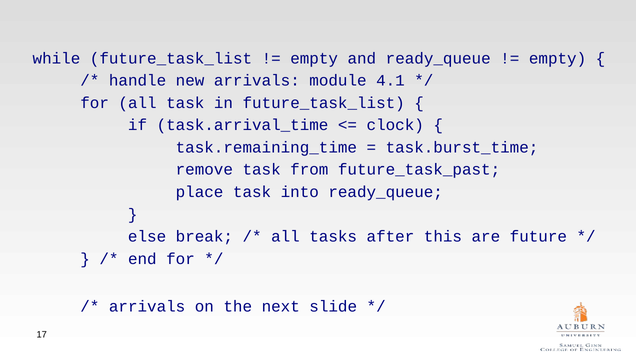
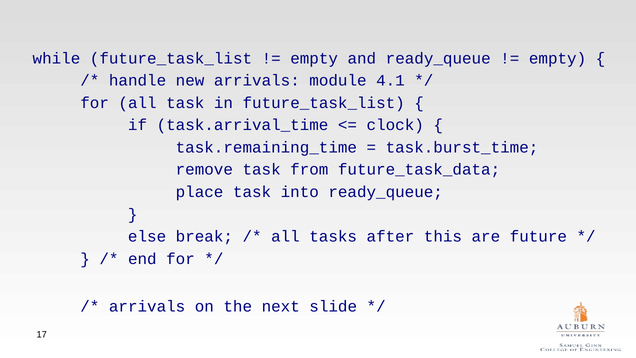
future_task_past: future_task_past -> future_task_data (419, 170)
